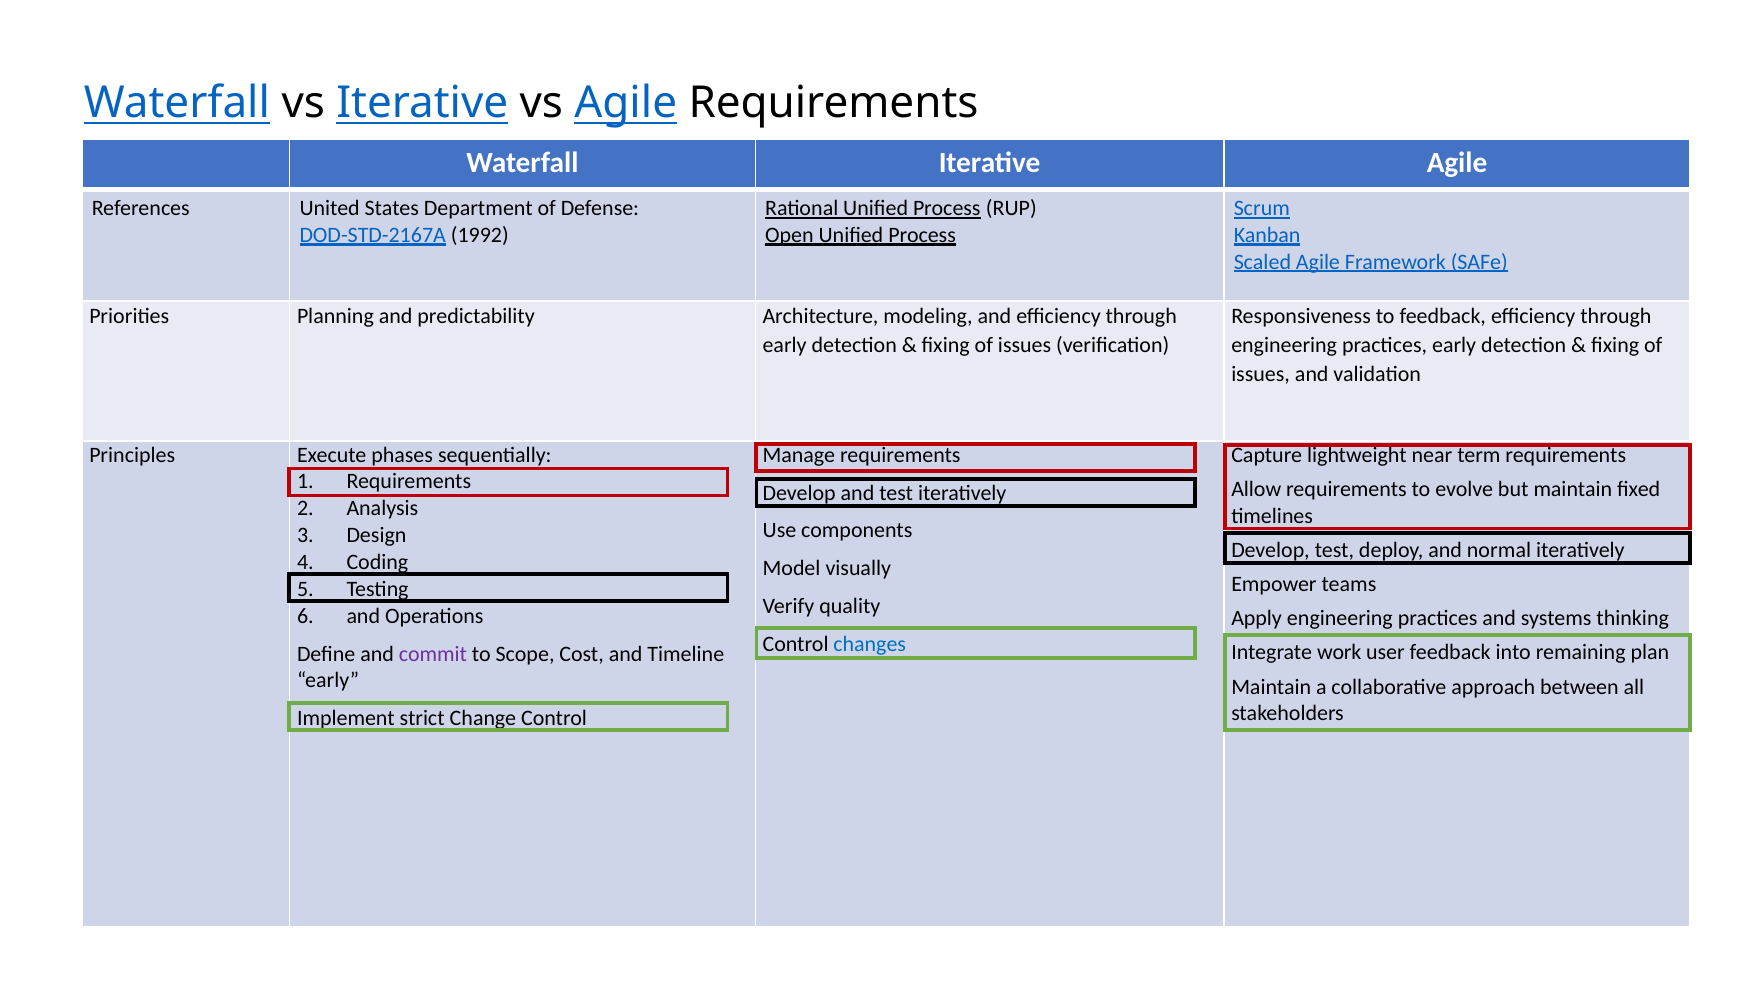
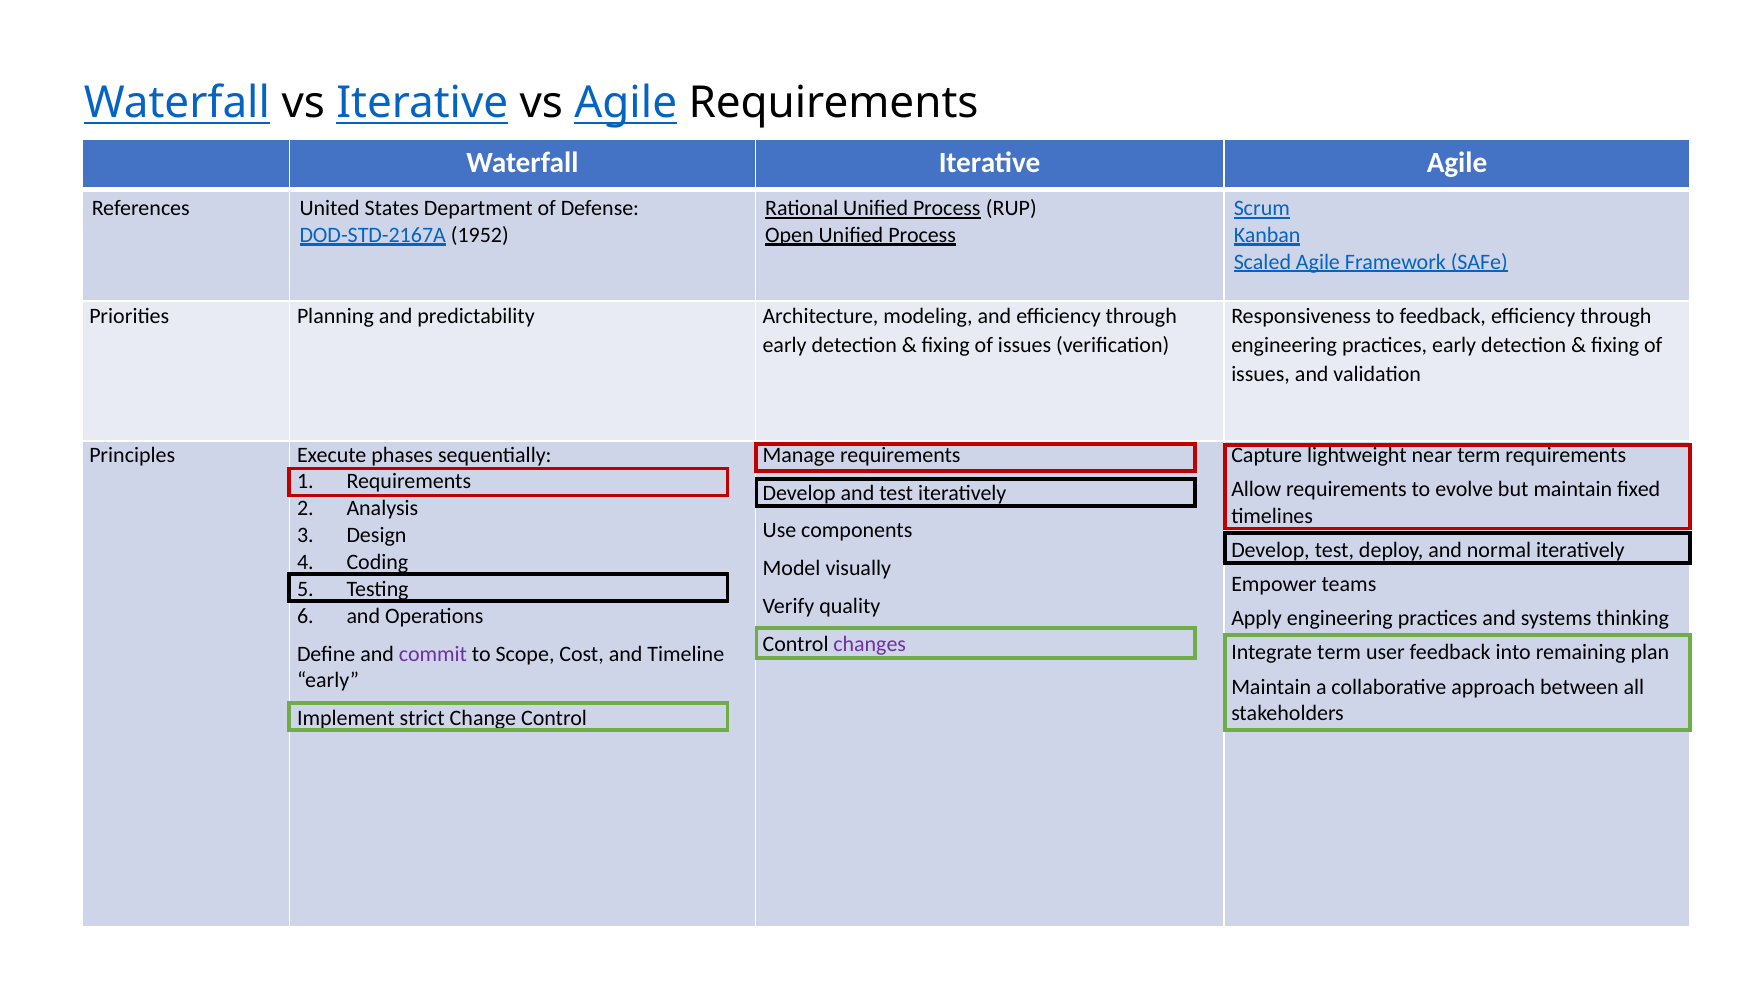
1992: 1992 -> 1952 (480, 235)
changes colour: blue -> purple (870, 644)
Integrate work: work -> term (1339, 652)
